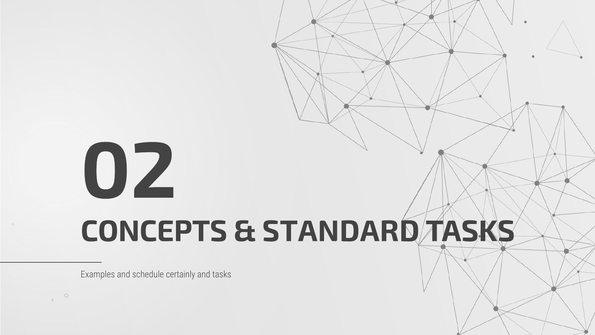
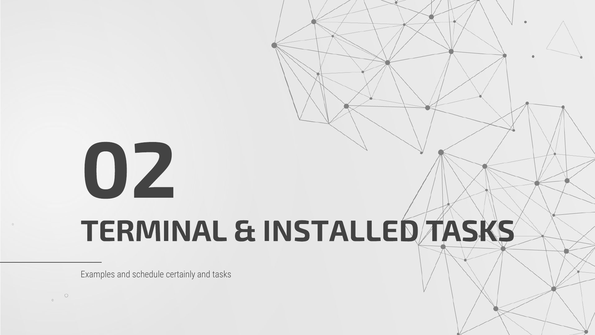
CONCEPTS: CONCEPTS -> TERMINAL (154, 231)
STANDARD: STANDARD -> INSTALLED (341, 231)
